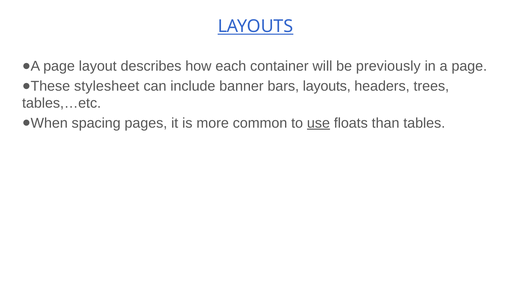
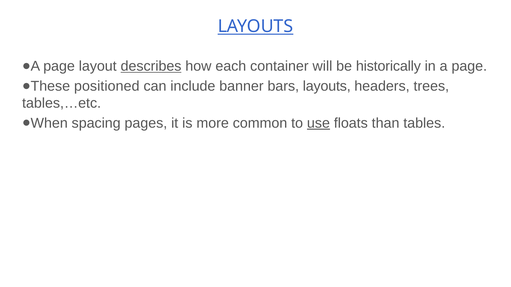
describes underline: none -> present (151, 66)
previously: previously -> historically (388, 66)
stylesheet: stylesheet -> positioned (107, 86)
